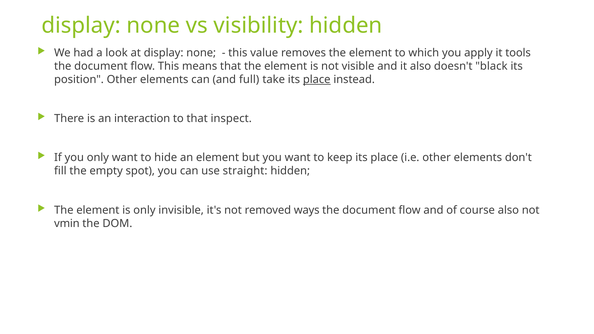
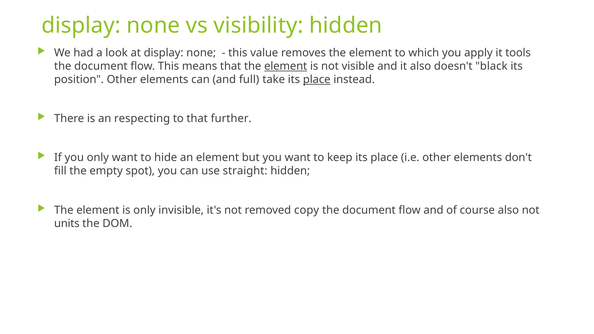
element underline: none -> present (286, 66)
interaction: interaction -> respecting (142, 119)
inspect: inspect -> further (231, 119)
ways: ways -> copy (307, 210)
vmin: vmin -> units (67, 224)
